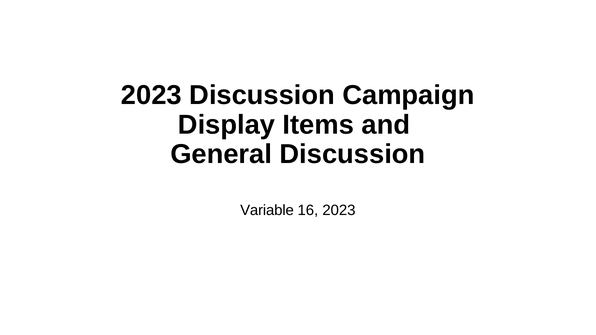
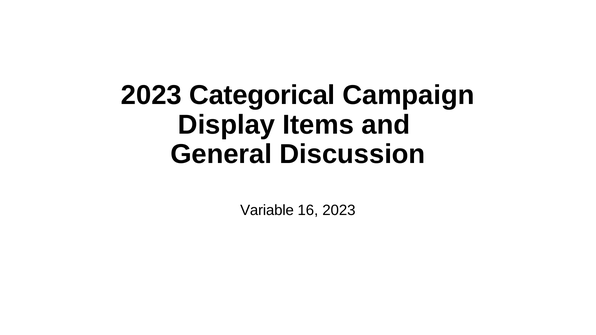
2023 Discussion: Discussion -> Categorical (262, 95)
